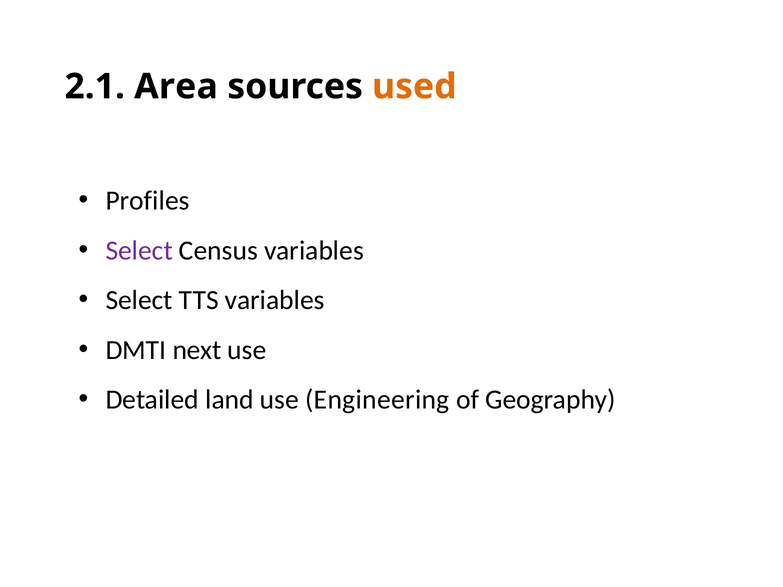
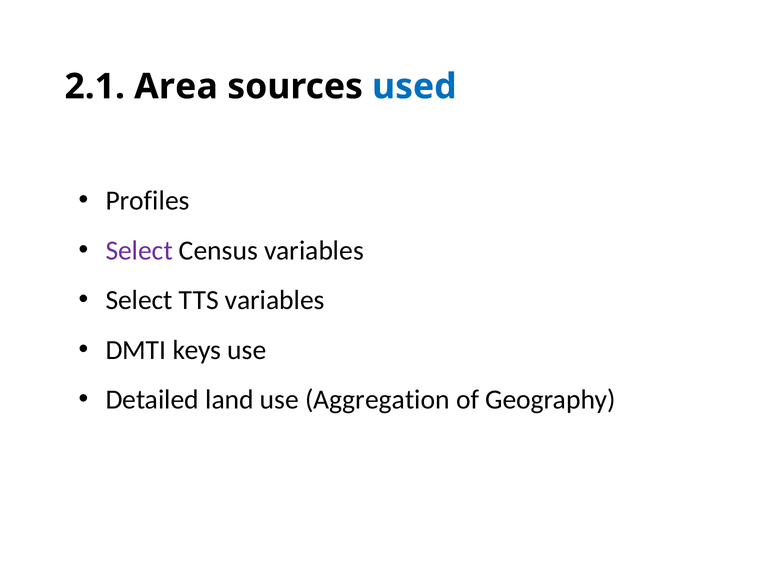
used colour: orange -> blue (414, 87)
next: next -> keys (197, 350)
Engineering: Engineering -> Aggregation (377, 400)
